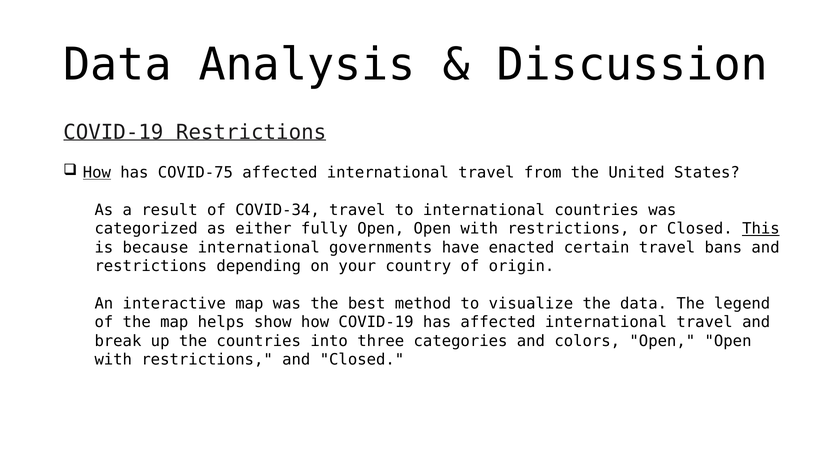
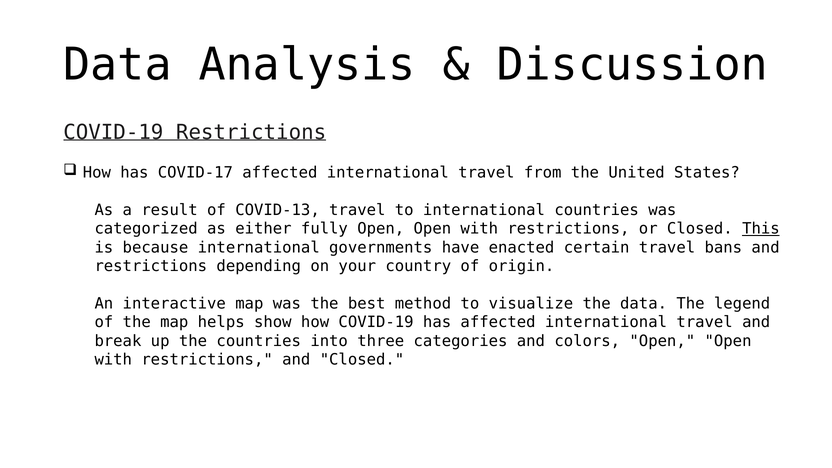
How underline: present -> none (97, 173)
COVID-75: COVID-75 -> COVID-17 (195, 173)
COVID-34: COVID-34 -> COVID-13 (278, 210)
